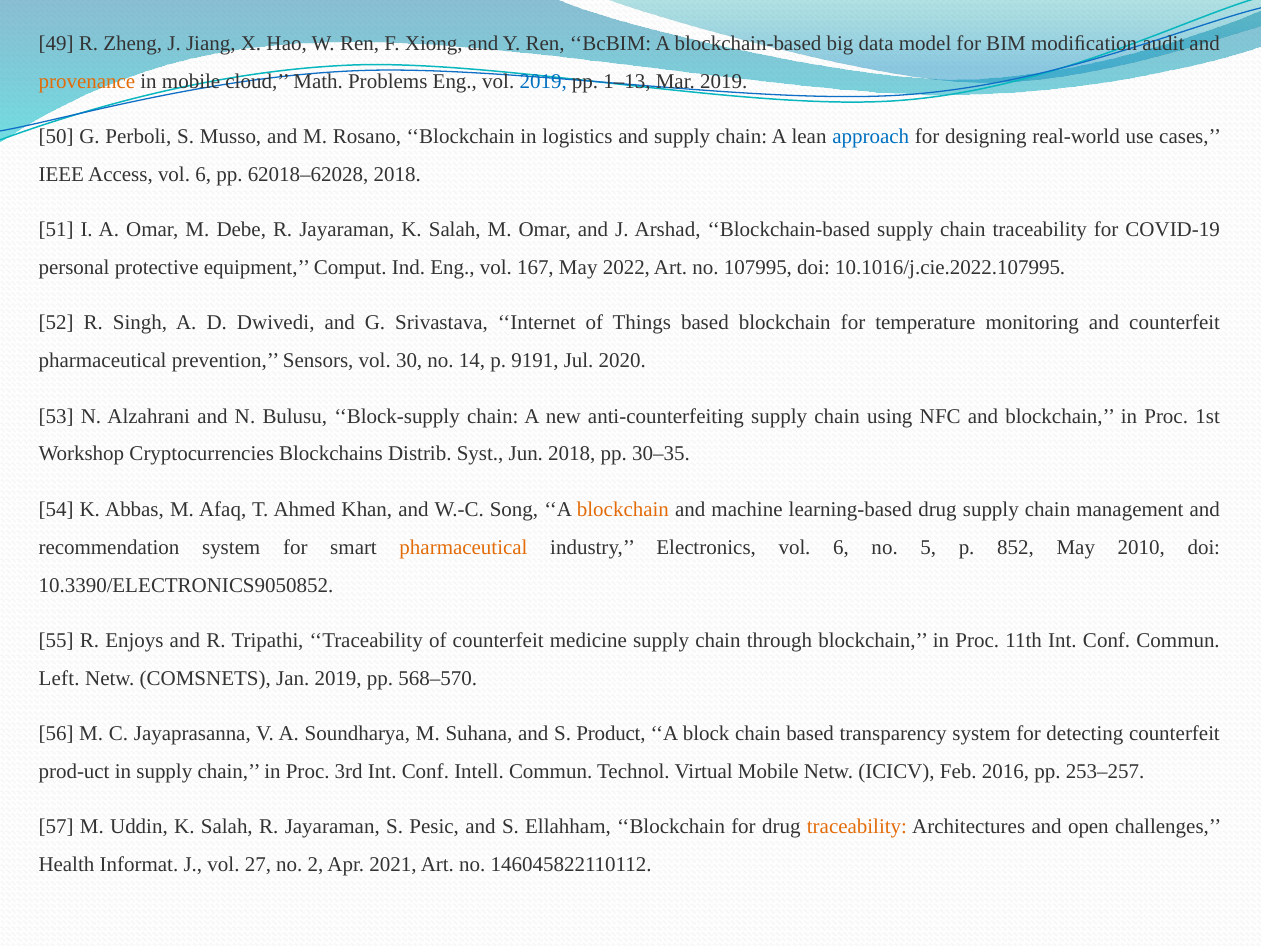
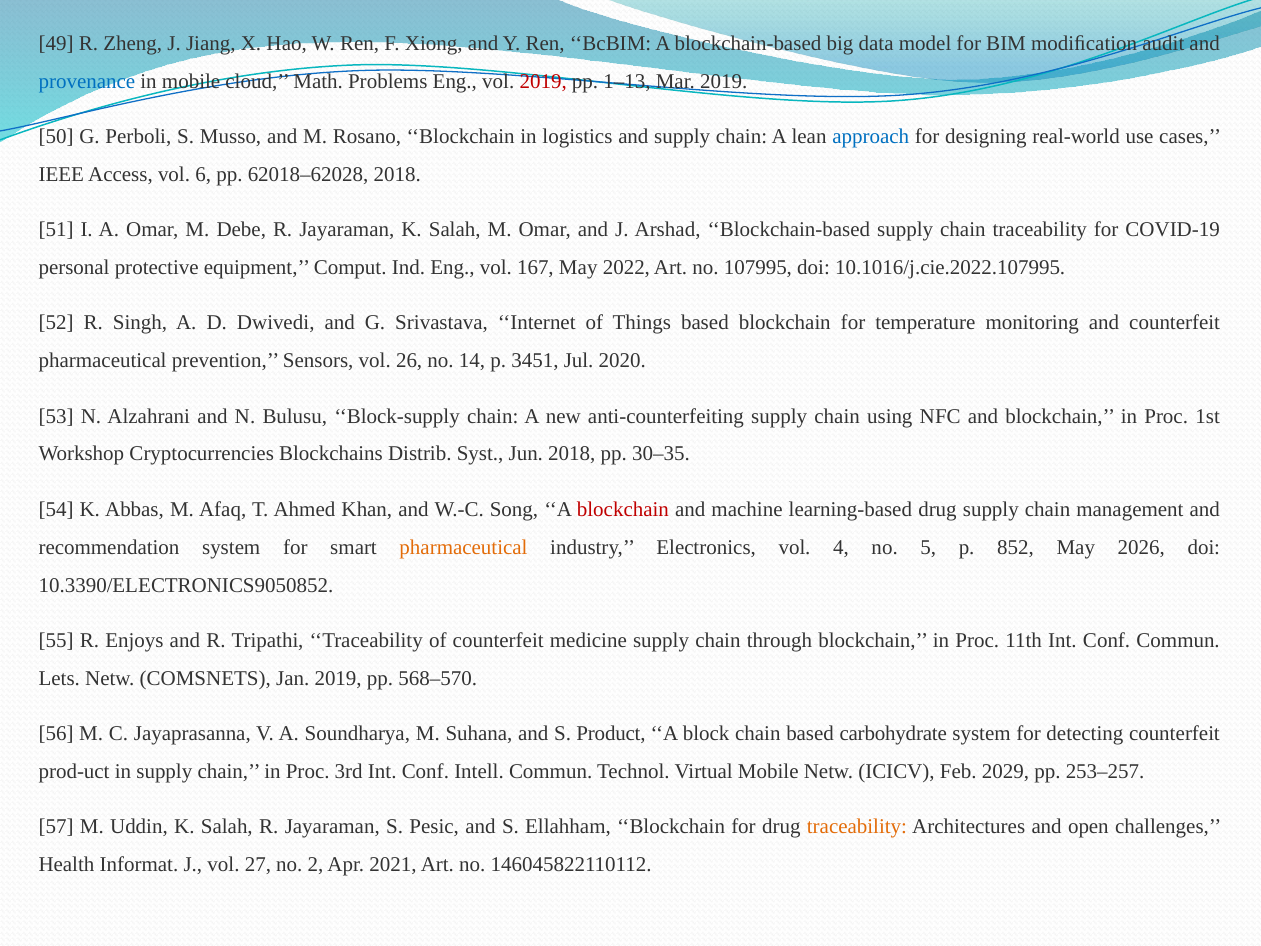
provenance colour: orange -> blue (87, 81)
2019 colour: blue -> red (543, 81)
30: 30 -> 26 (409, 361)
9191: 9191 -> 3451 (535, 361)
blockchain colour: orange -> red (623, 509)
Electronics vol 6: 6 -> 4 (841, 547)
2010: 2010 -> 2026 (1141, 547)
Left: Left -> Lets (59, 678)
transparency: transparency -> carbohydrate (893, 733)
2016: 2016 -> 2029 (1005, 771)
